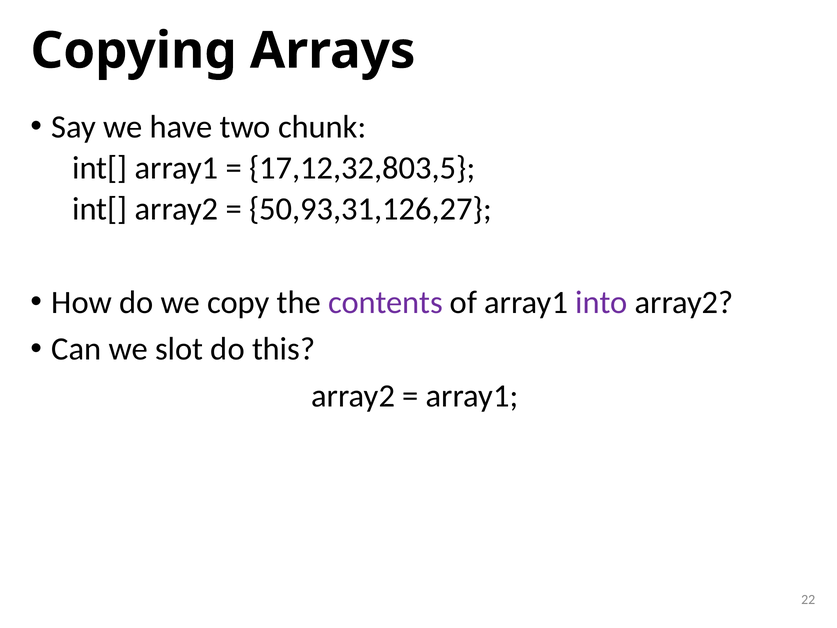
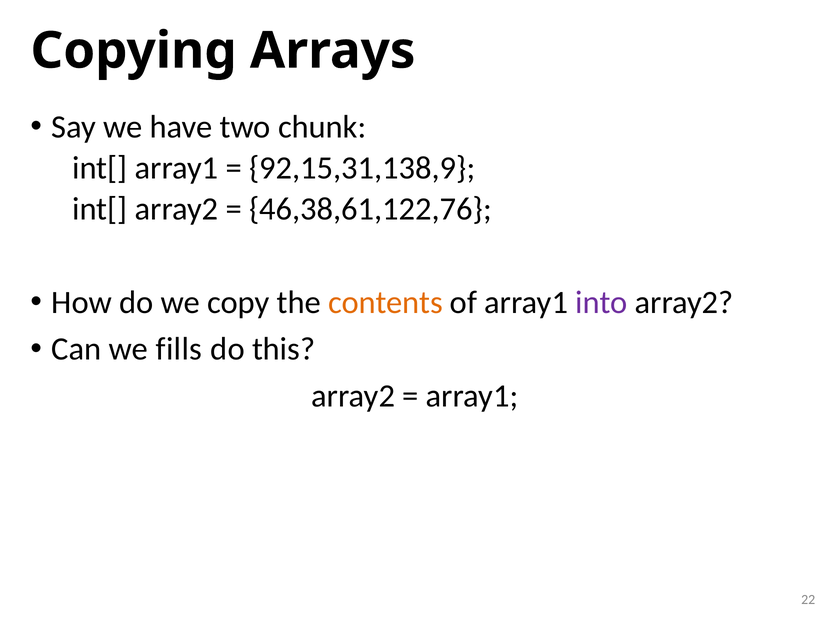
17,12,32,803,5: 17,12,32,803,5 -> 92,15,31,138,9 (362, 168)
50,93,31,126,27: 50,93,31,126,27 -> 46,38,61,122,76 (370, 209)
contents colour: purple -> orange (385, 302)
slot: slot -> fills (179, 349)
